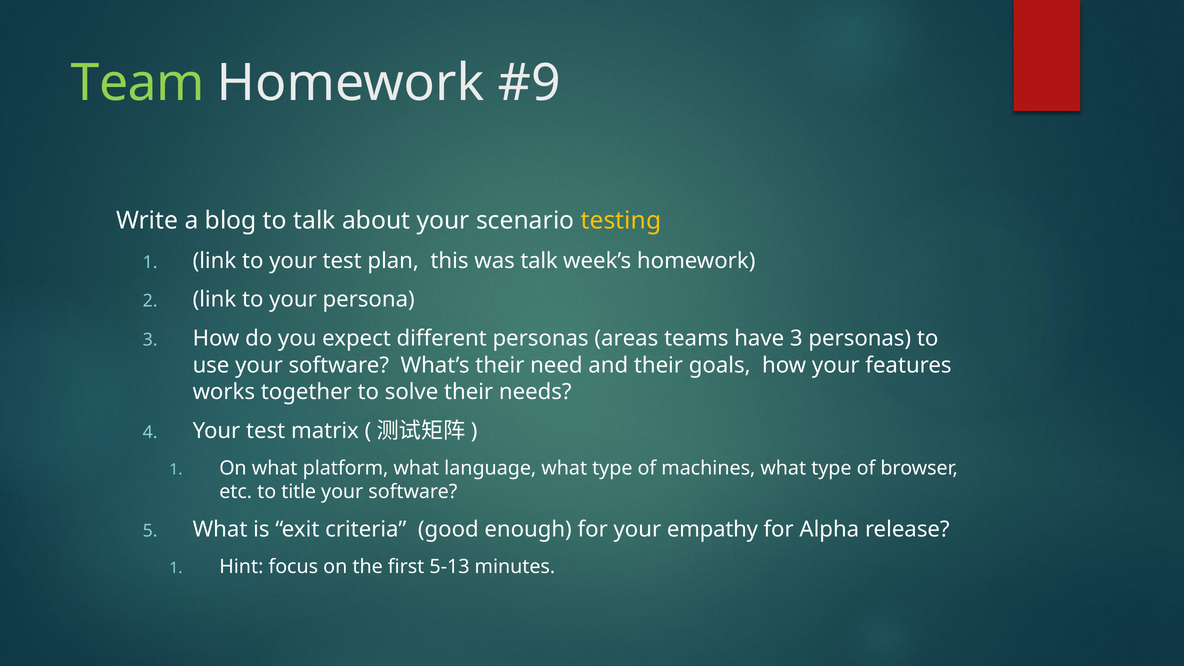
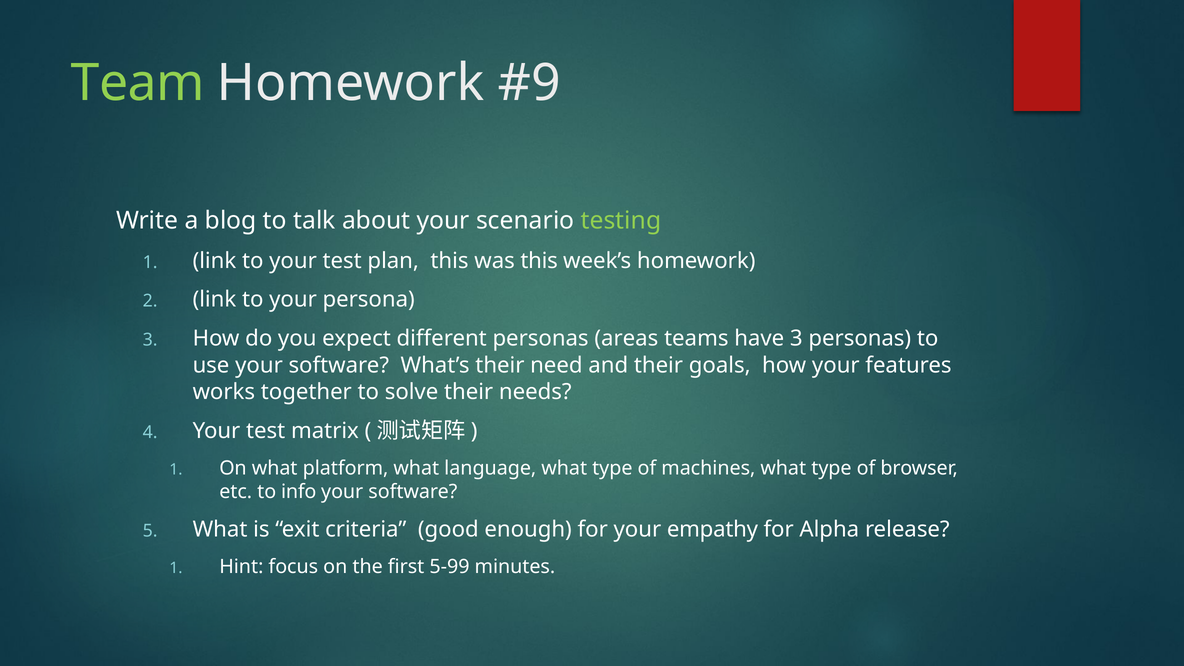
testing colour: yellow -> light green (621, 220)
was talk: talk -> this (539, 261)
title: title -> info (299, 492)
5-13: 5-13 -> 5-99 (450, 567)
